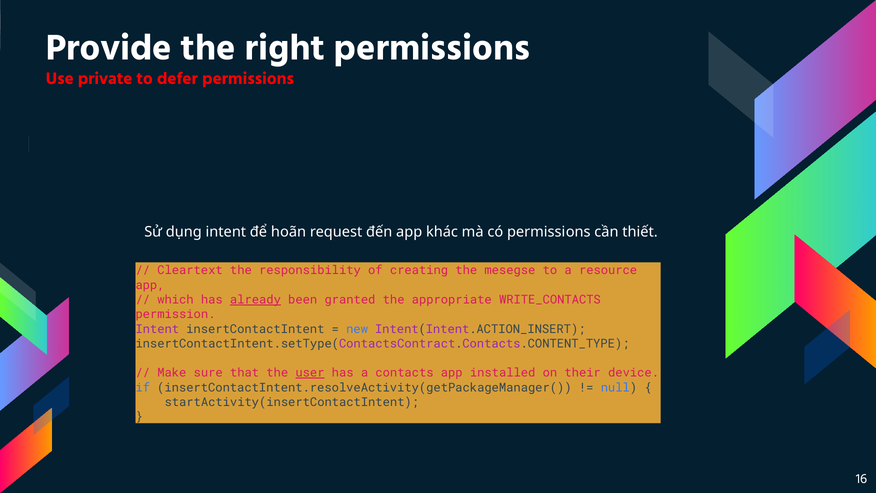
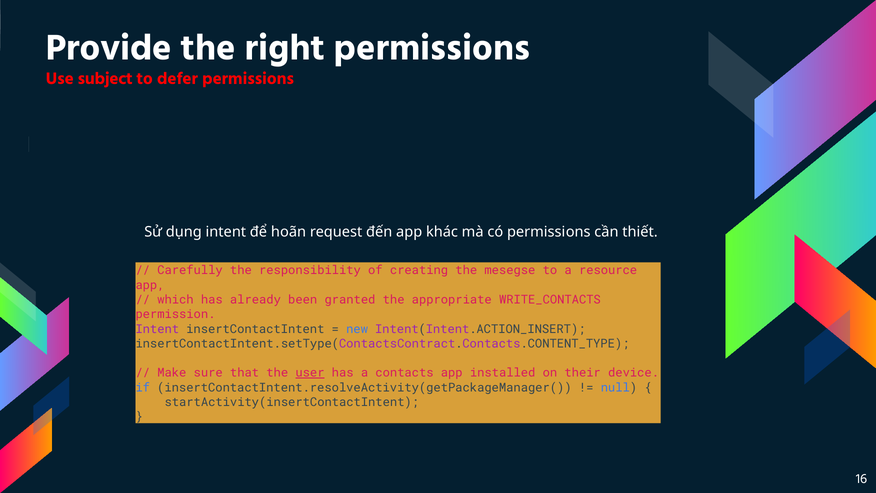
private: private -> subject (105, 78)
Cleartext: Cleartext -> Carefully (190, 270)
already underline: present -> none (255, 300)
